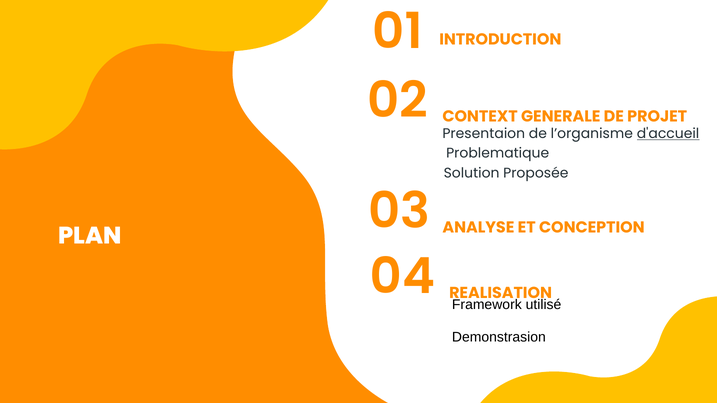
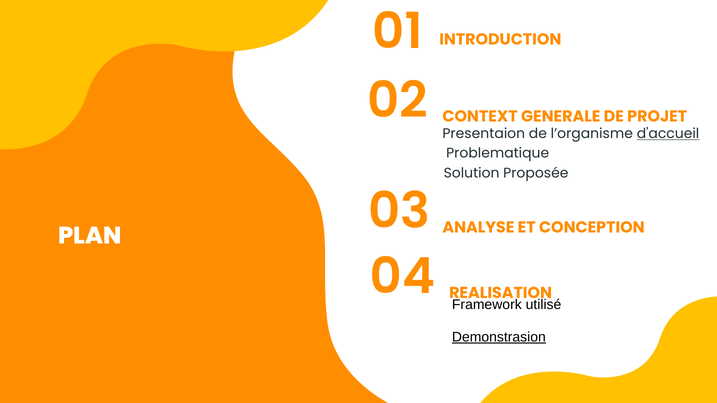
Demonstrasion underline: none -> present (499, 337)
